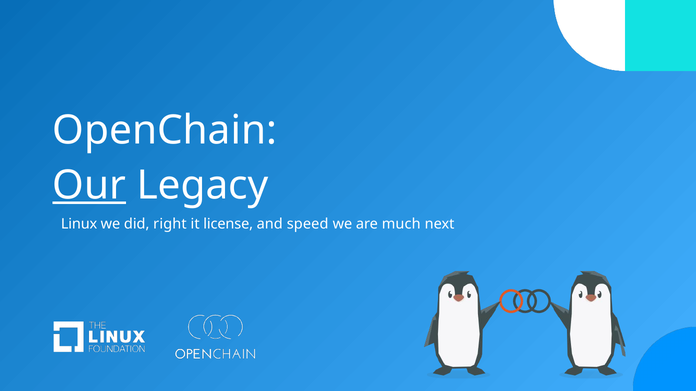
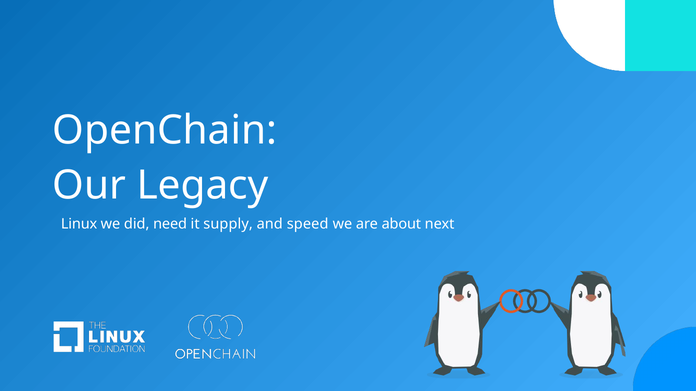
Our underline: present -> none (89, 186)
right: right -> need (170, 224)
license: license -> supply (228, 224)
much: much -> about (401, 224)
